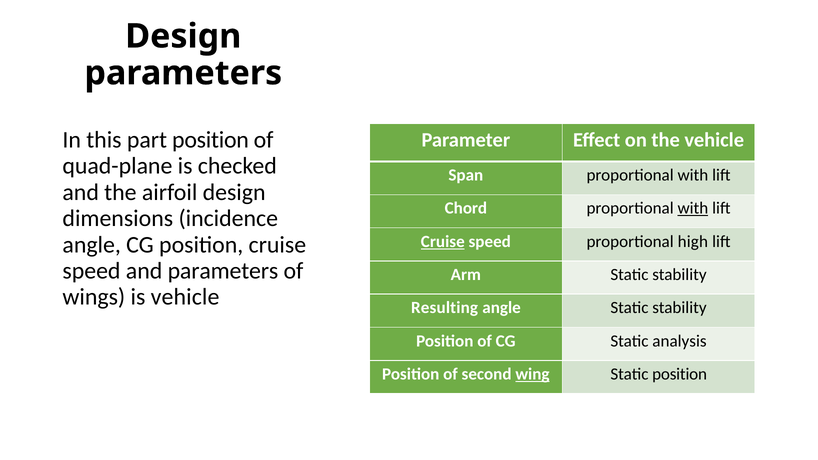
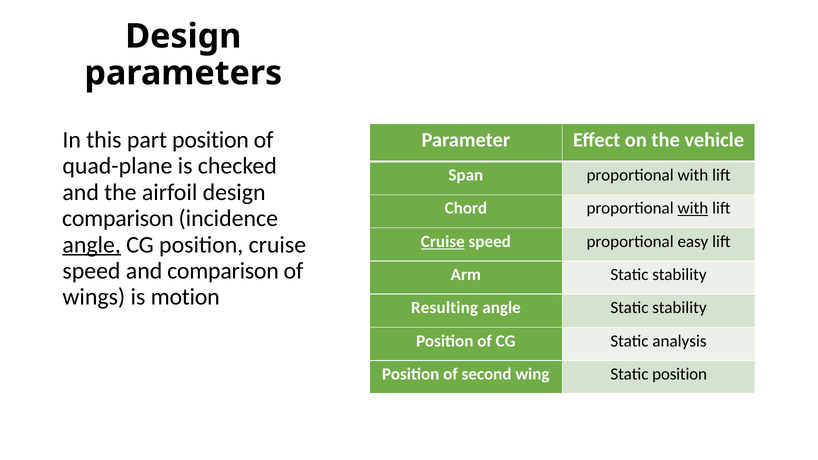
dimensions: dimensions -> comparison (118, 218)
high: high -> easy (693, 242)
angle underline: none -> present (92, 245)
and parameters: parameters -> comparison (223, 271)
is vehicle: vehicle -> motion (185, 297)
wing underline: present -> none (532, 374)
